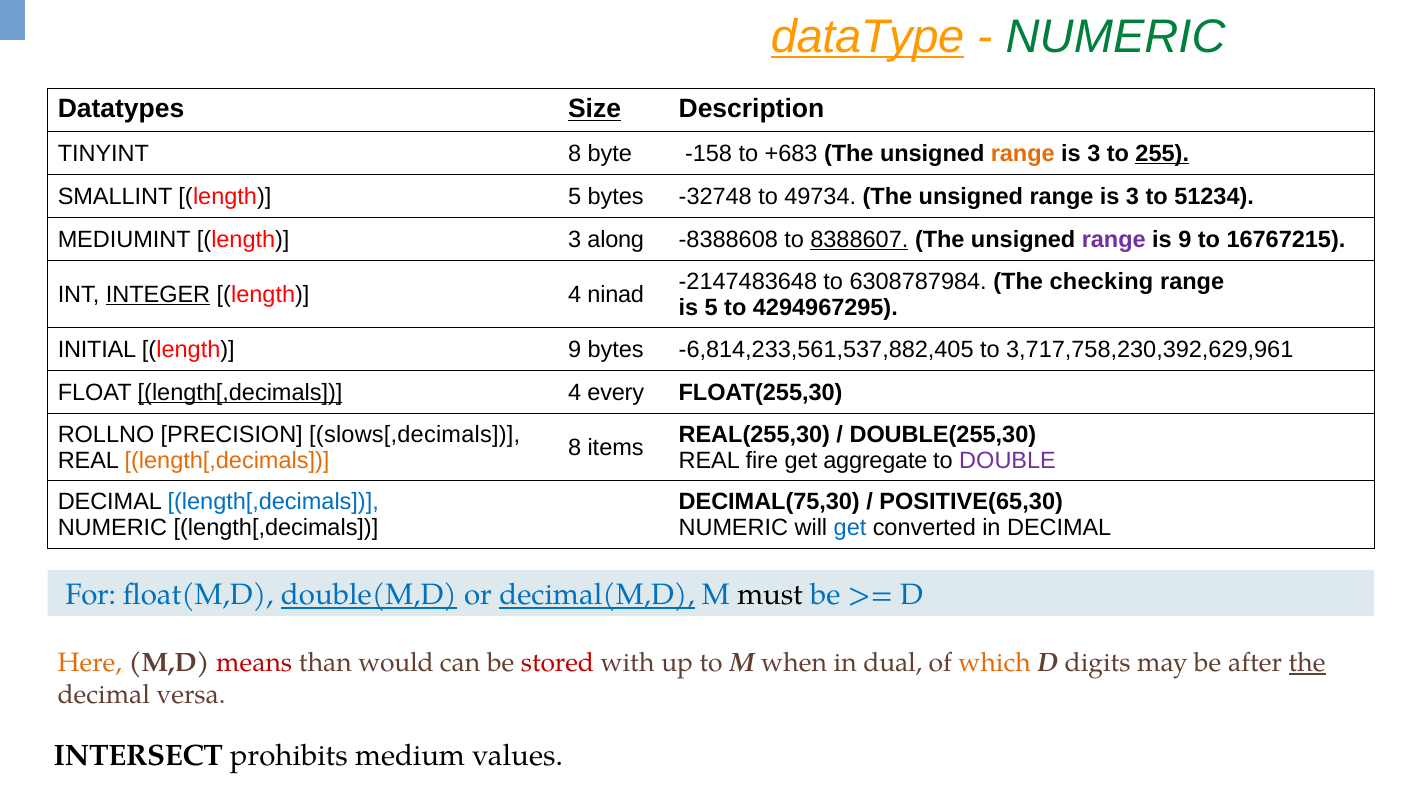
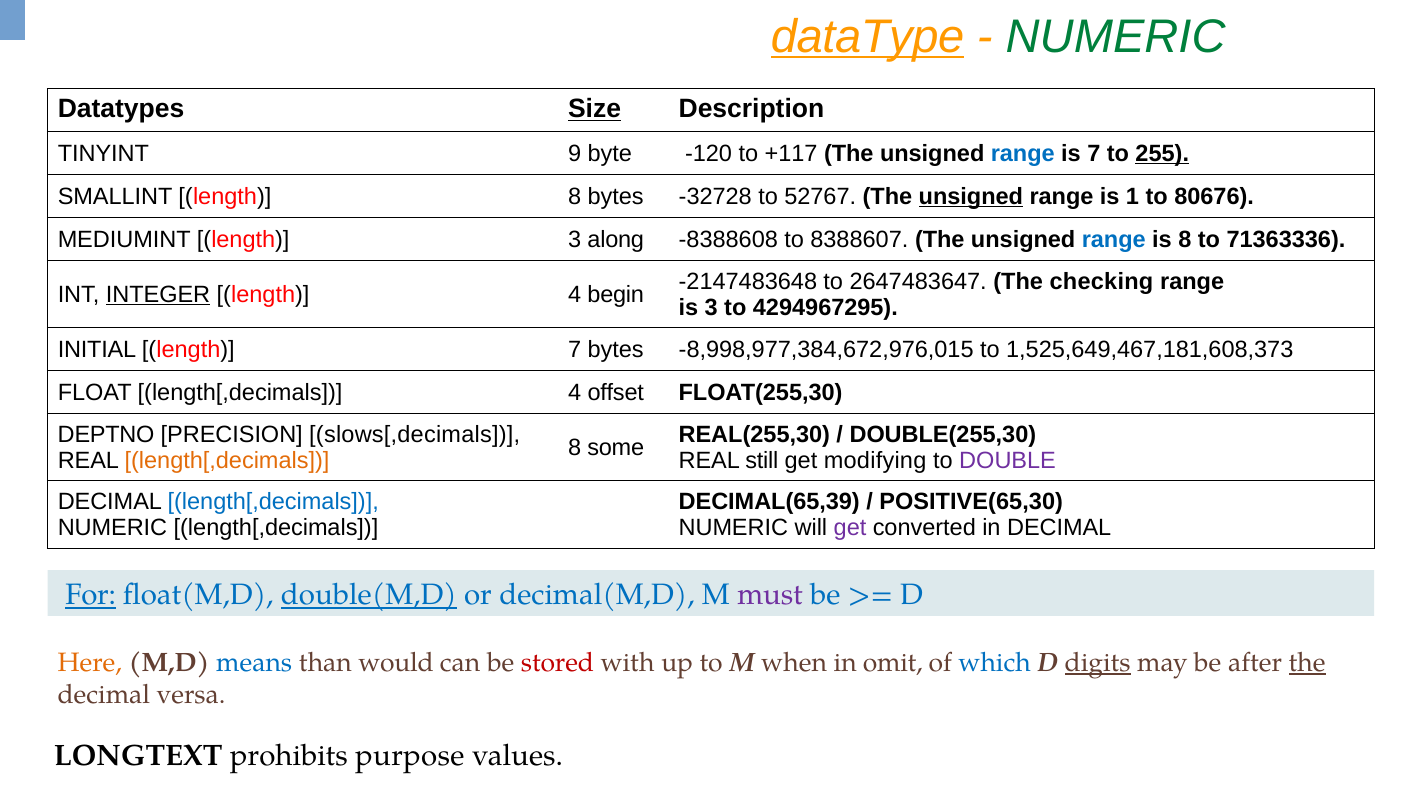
TINYINT 8: 8 -> 9 (575, 153)
-158: -158 -> -120 (709, 153)
+683: +683 -> +117 (791, 153)
range colour: orange -> blue (1023, 153)
3: 3 -> 7 (1094, 153)
length 5: 5 -> 8 (575, 196)
-32748: -32748 -> -32728 (715, 196)
49734: 49734 -> 52767 (820, 196)
unsigned underline: none -> present (971, 196)
3: 3 -> 1 (1133, 196)
51234: 51234 -> 80676 (1214, 196)
8388607 underline: present -> none (859, 239)
range colour: purple -> blue (1114, 239)
is 9: 9 -> 8 (1185, 239)
16767215: 16767215 -> 71363336 (1286, 239)
6308787984: 6308787984 -> 2647483647 (918, 281)
ninad: ninad -> begin (616, 294)
is 5: 5 -> 3 (711, 307)
length 9: 9 -> 7 (575, 349)
-6,814,233,561,537,882,405: -6,814,233,561,537,882,405 -> -8,998,977,384,672,976,015 (826, 349)
3,717,758,230,392,629,961: 3,717,758,230,392,629,961 -> 1,525,649,467,181,608,373 (1150, 349)
length[,decimals underline: present -> none (240, 392)
every: every -> offset (616, 392)
ROLLNO: ROLLNO -> DEPTNO (106, 434)
items: items -> some (616, 448)
fire: fire -> still (762, 461)
aggregate: aggregate -> modifying (875, 461)
DECIMAL(75,30: DECIMAL(75,30 -> DECIMAL(65,39 (769, 502)
get colour: blue -> purple (850, 528)
For underline: none -> present (91, 595)
decimal(M,D underline: present -> none (597, 595)
must colour: black -> purple (770, 595)
means colour: red -> blue (254, 662)
dual: dual -> omit (893, 662)
which colour: orange -> blue (995, 662)
digits underline: none -> present (1098, 662)
INTERSECT: INTERSECT -> LONGTEXT (138, 756)
medium: medium -> purpose (410, 756)
